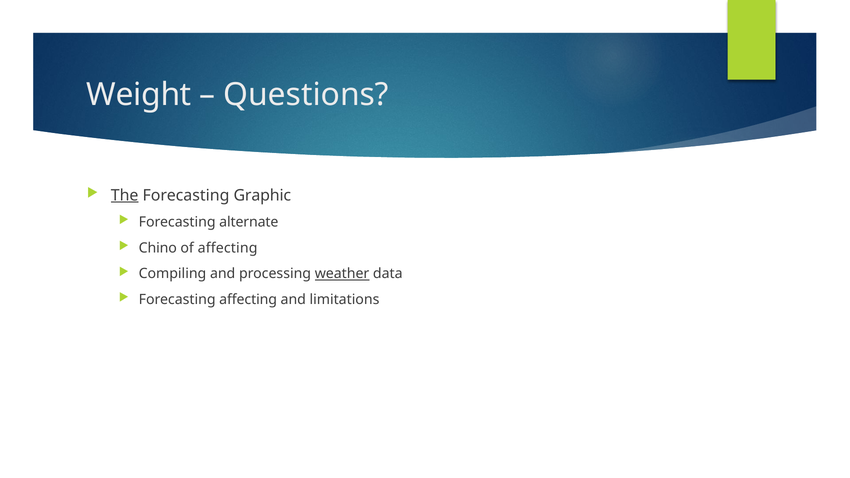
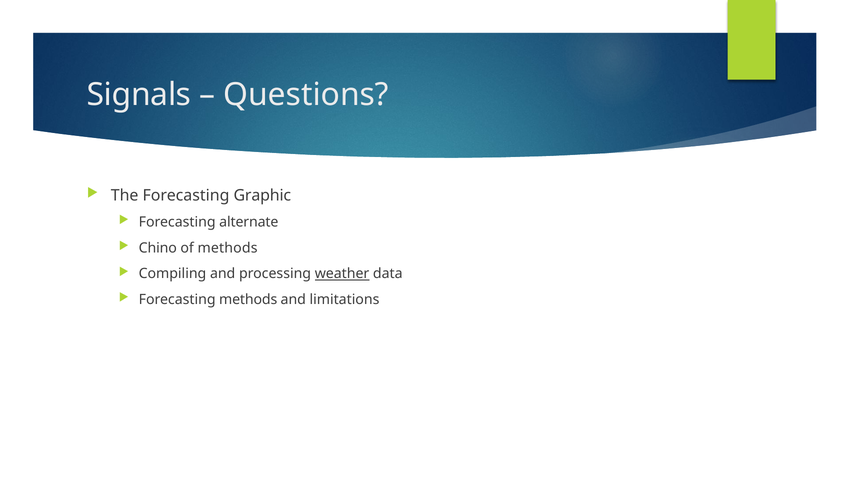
Weight: Weight -> Signals (139, 95)
The underline: present -> none (125, 195)
of affecting: affecting -> methods (228, 248)
Forecasting affecting: affecting -> methods (248, 300)
